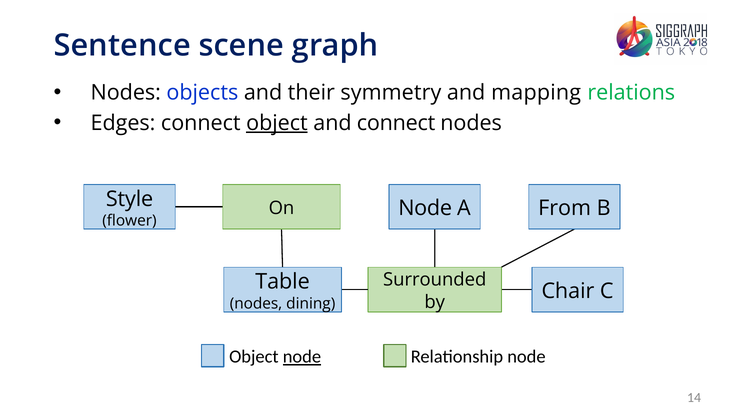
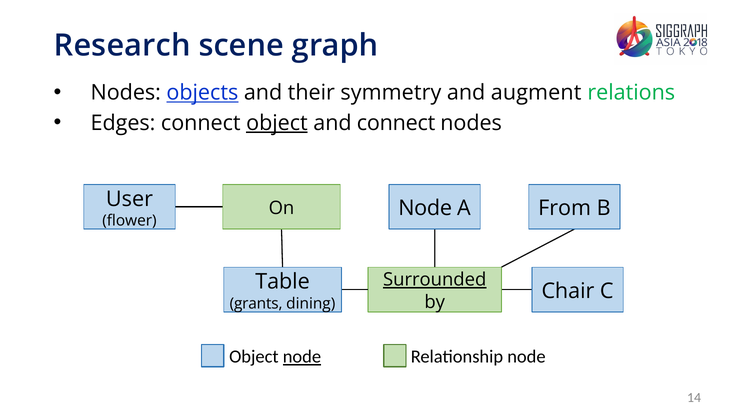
Sentence: Sentence -> Research (122, 46)
objects underline: none -> present (202, 93)
mapping: mapping -> augment (536, 93)
Style: Style -> User (129, 199)
Surrounded underline: none -> present (435, 280)
nodes: nodes -> grants (256, 303)
